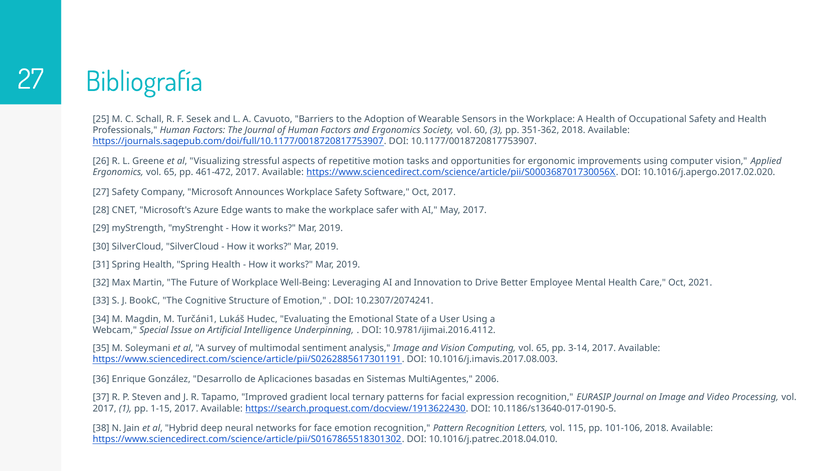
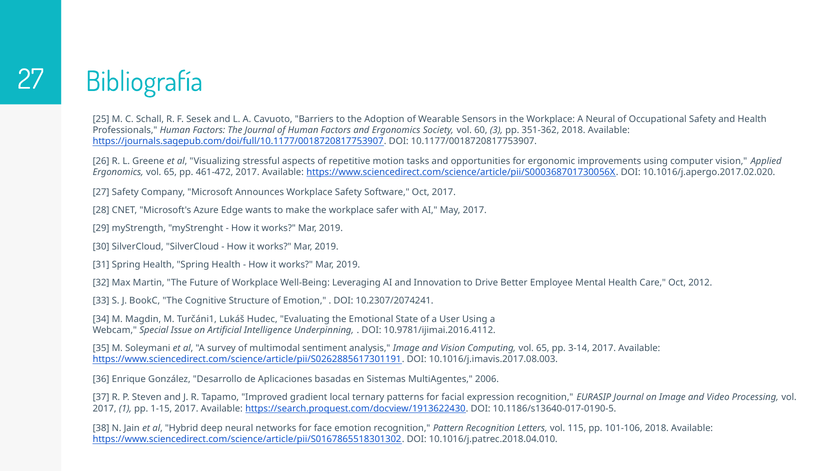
A Health: Health -> Neural (600, 119)
2021: 2021 -> 2012 (700, 283)
